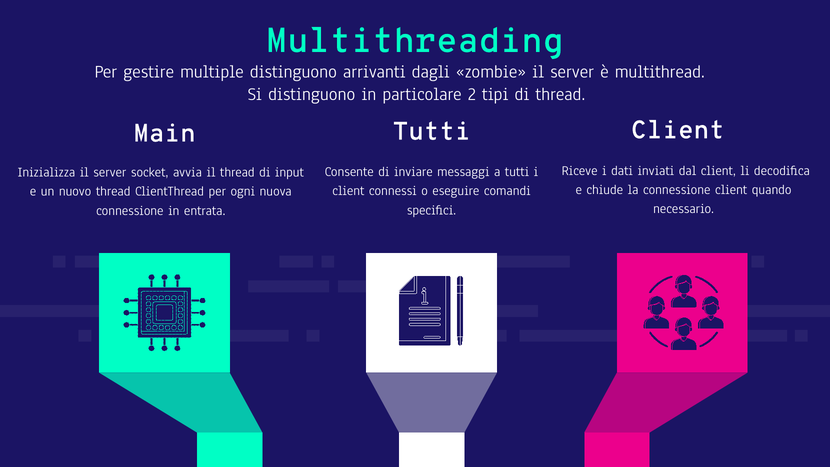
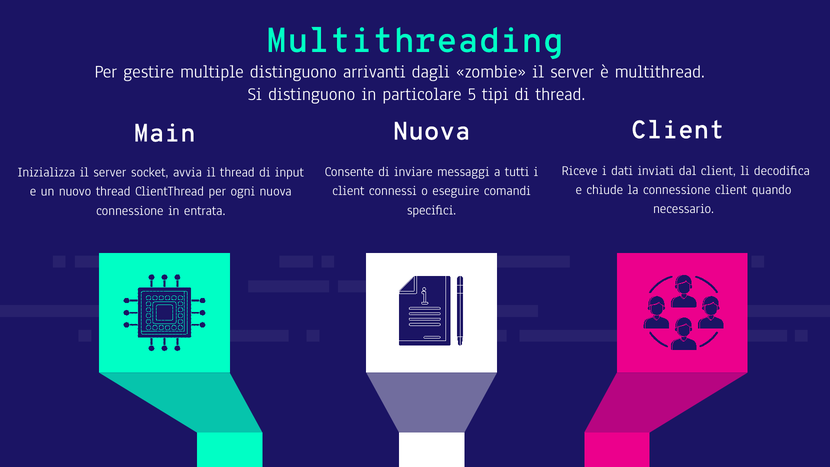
2: 2 -> 5 (472, 94)
Tutti: Tutti -> Nuova (432, 131)
